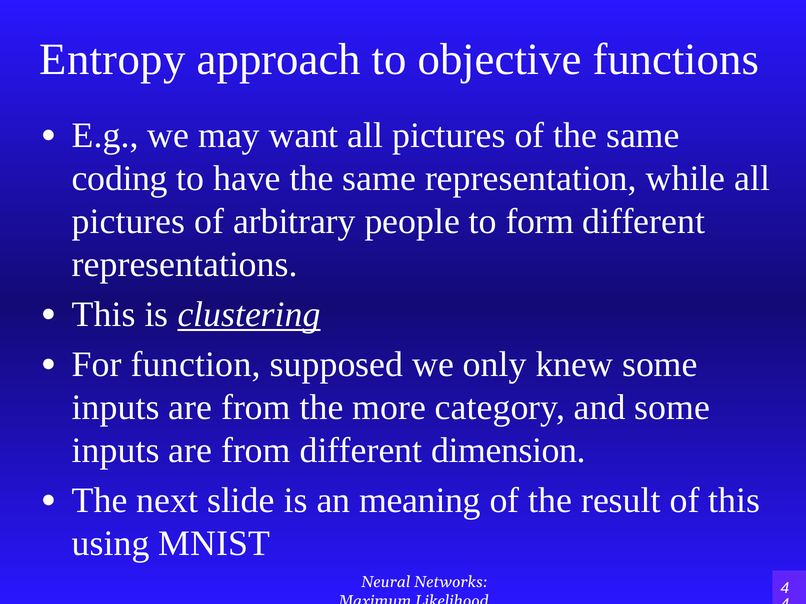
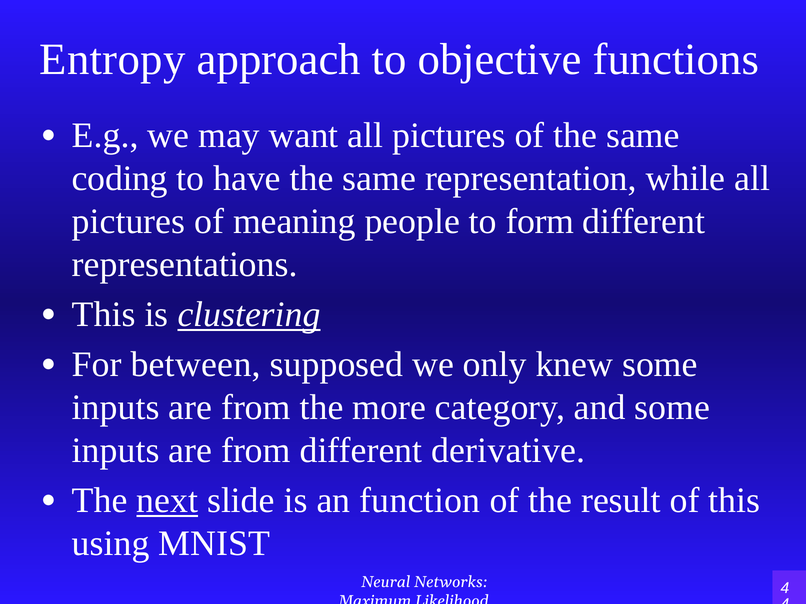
arbitrary: arbitrary -> meaning (294, 222)
function: function -> between (196, 365)
dimension: dimension -> derivative (508, 451)
next underline: none -> present (167, 501)
meaning: meaning -> function (420, 501)
